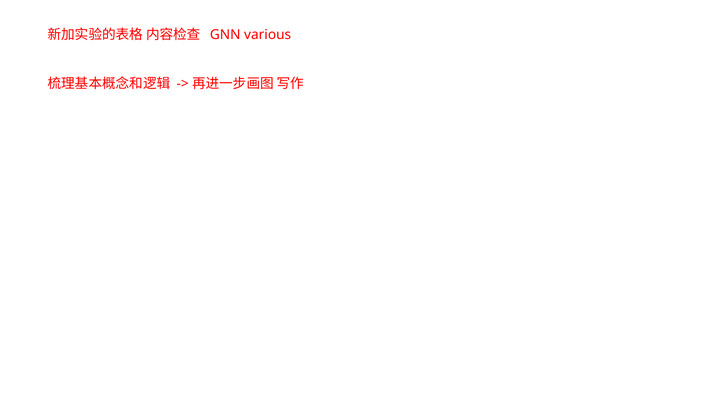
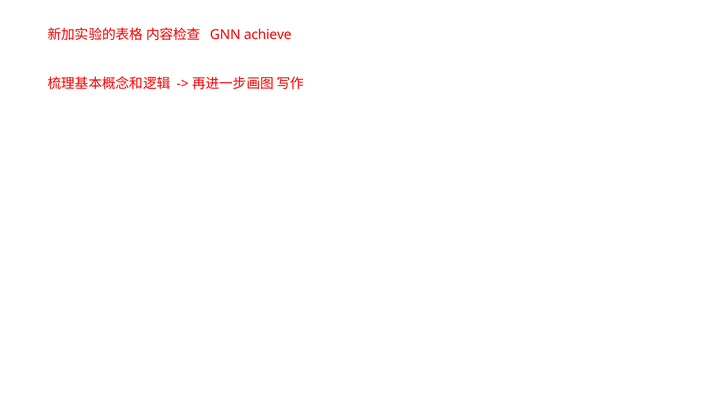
various: various -> achieve (268, 35)
